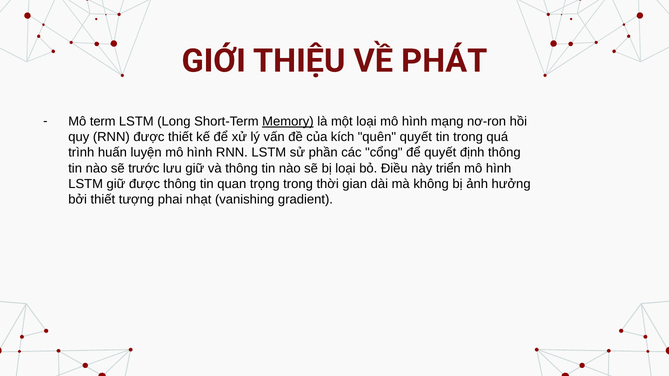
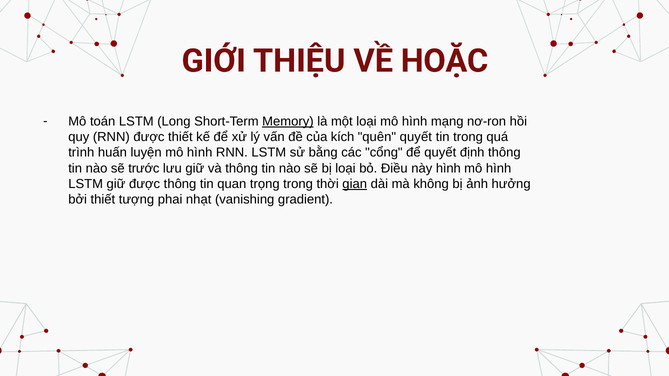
PHÁT: PHÁT -> HOẶC (444, 61)
term: term -> toán (103, 122)
phần: phần -> bằng (323, 153)
này triển: triển -> hình (448, 168)
gian underline: none -> present (355, 184)
